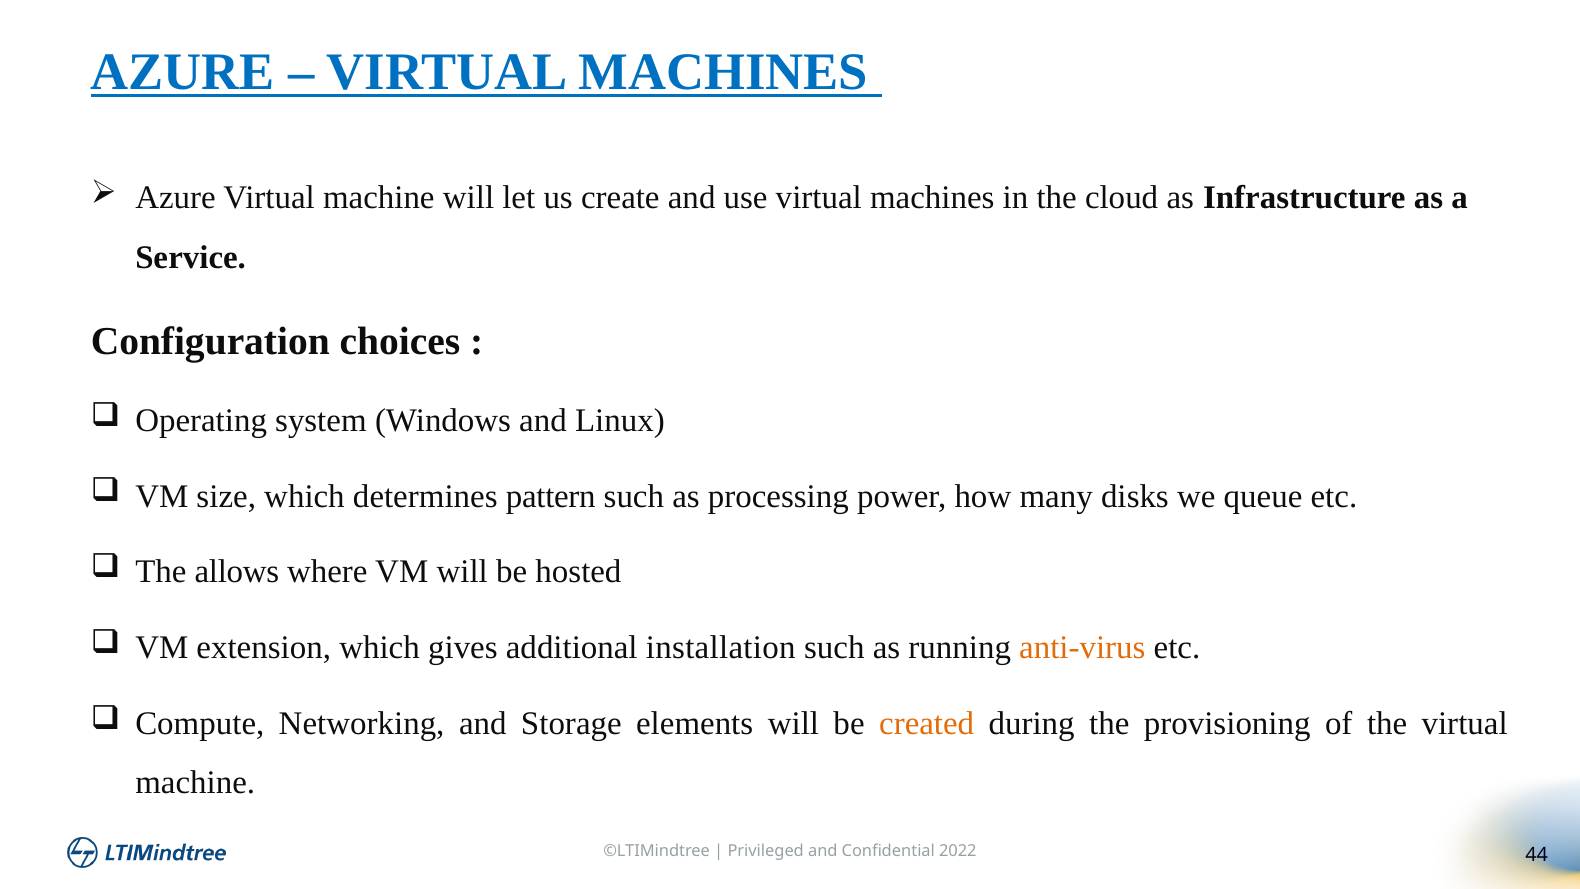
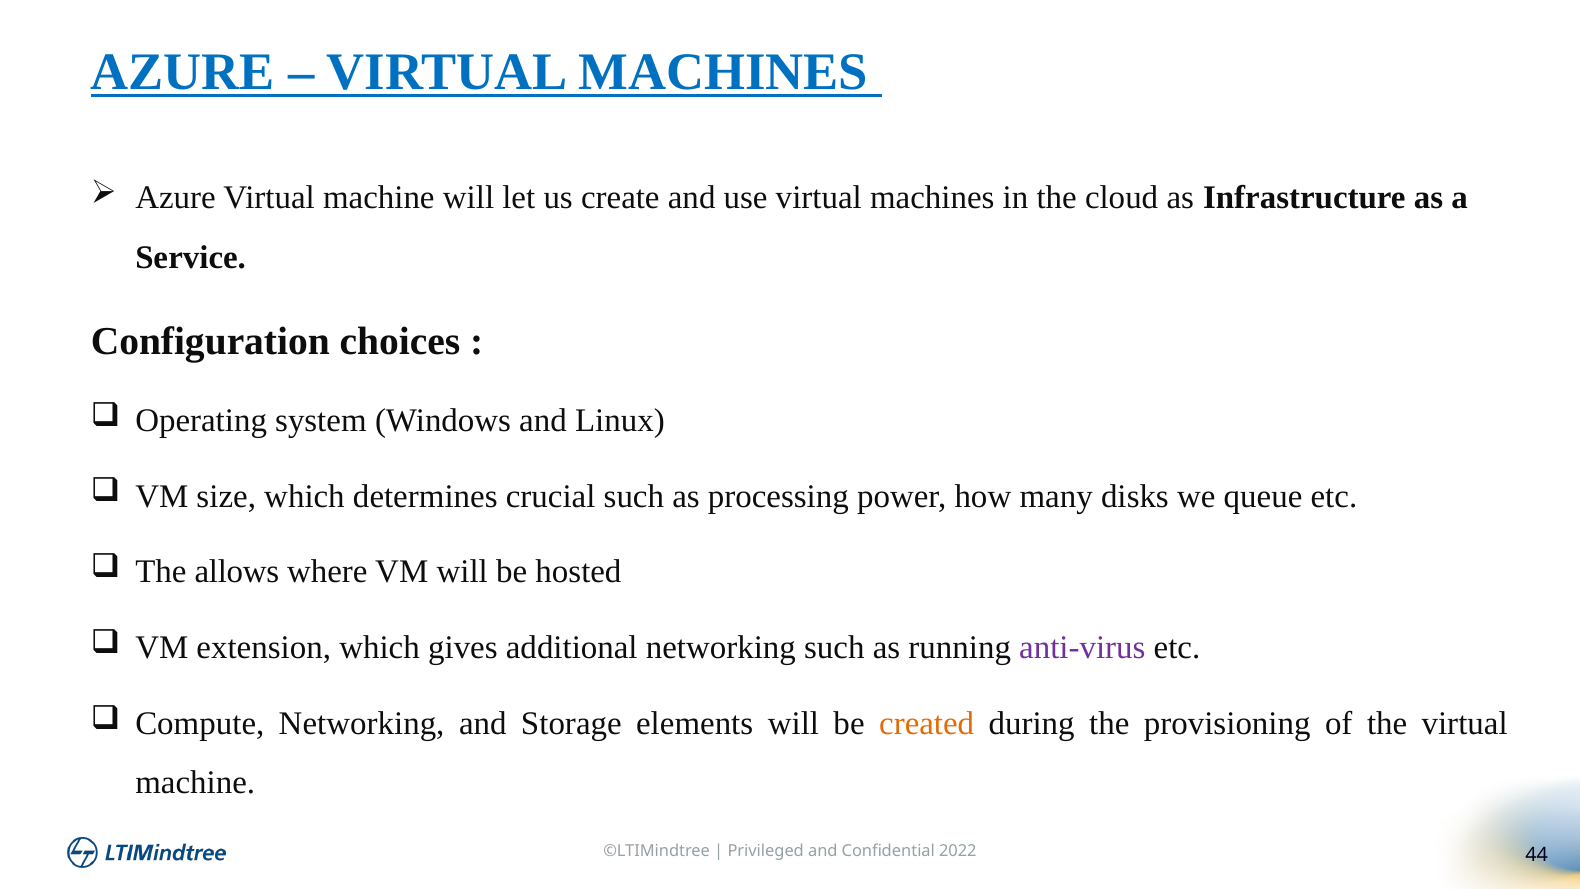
pattern: pattern -> crucial (551, 496)
additional installation: installation -> networking (721, 648)
anti-virus colour: orange -> purple (1082, 648)
